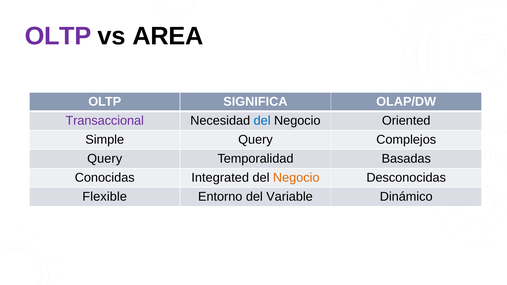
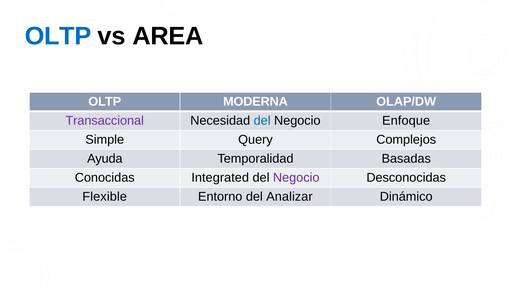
OLTP colour: purple -> blue (58, 36)
SIGNIFICA: SIGNIFICA -> MODERNA (255, 102)
Oriented: Oriented -> Enfoque (406, 121)
Query: Query -> Ayuda (105, 159)
Negocio colour: orange -> purple (296, 178)
Variable: Variable -> Analizar (289, 197)
